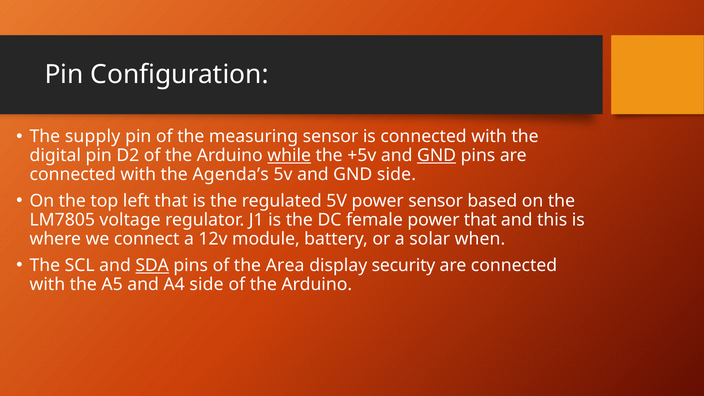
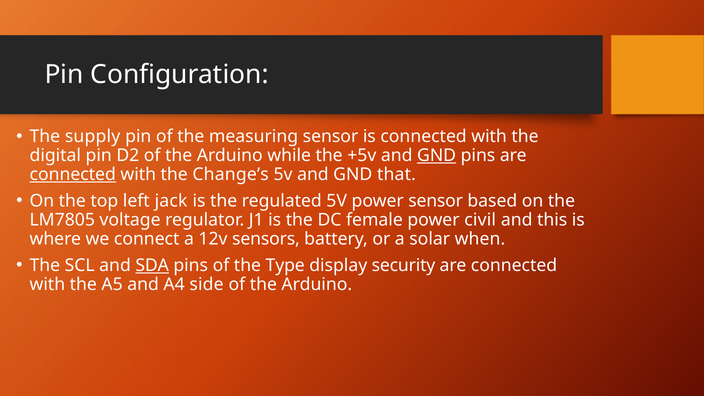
while underline: present -> none (289, 156)
connected underline: none -> present (73, 175)
Agenda’s: Agenda’s -> Change’s (231, 175)
GND side: side -> that (396, 175)
left that: that -> jack (171, 201)
power that: that -> civil (480, 220)
module: module -> sensors (266, 239)
Area: Area -> Type (285, 265)
